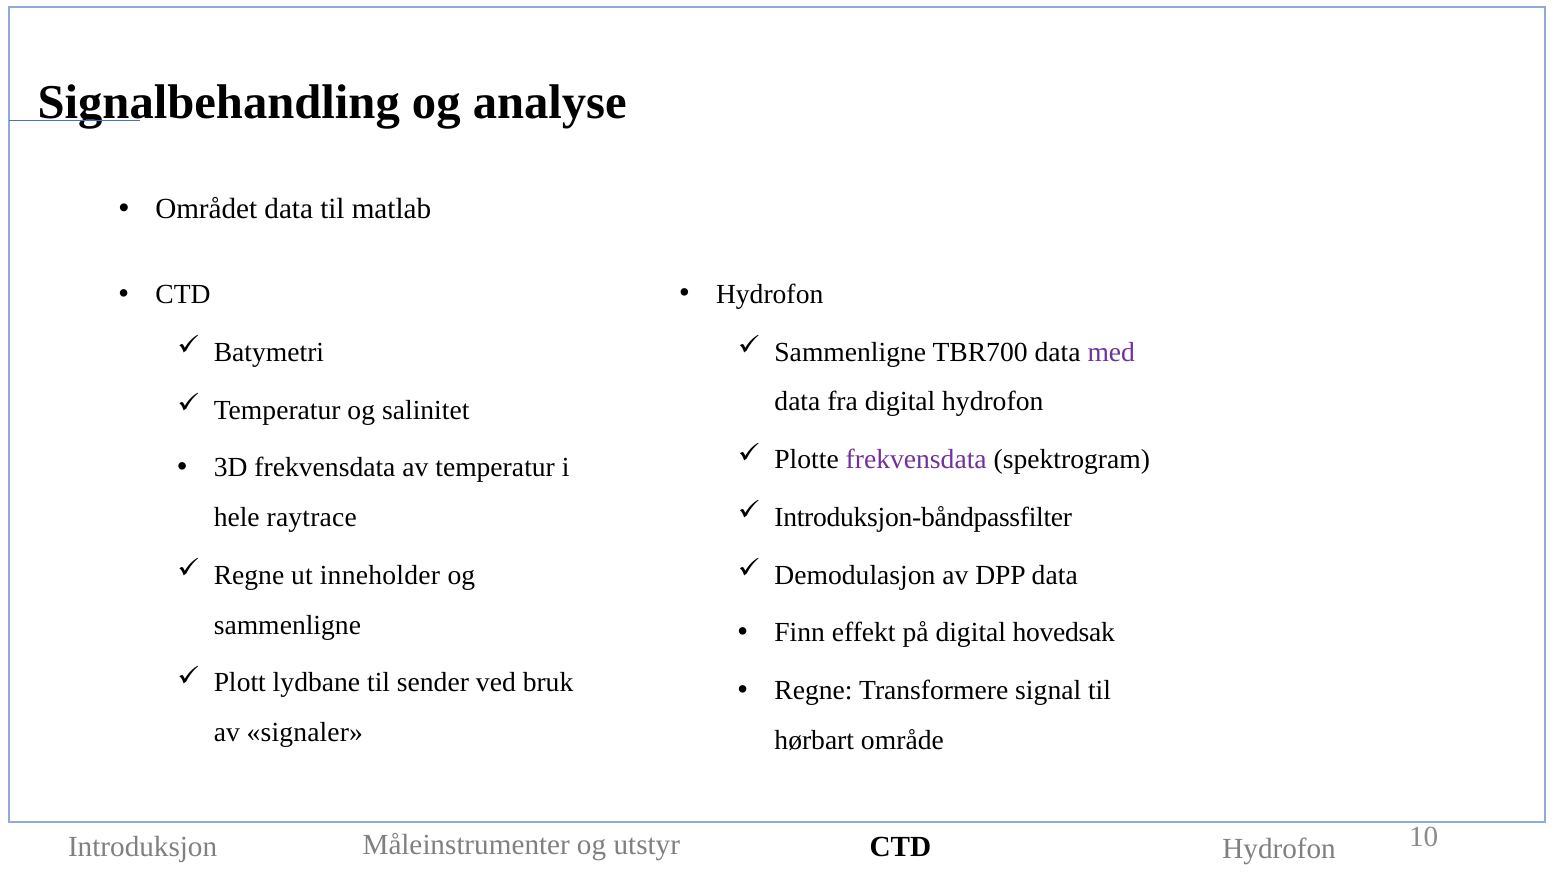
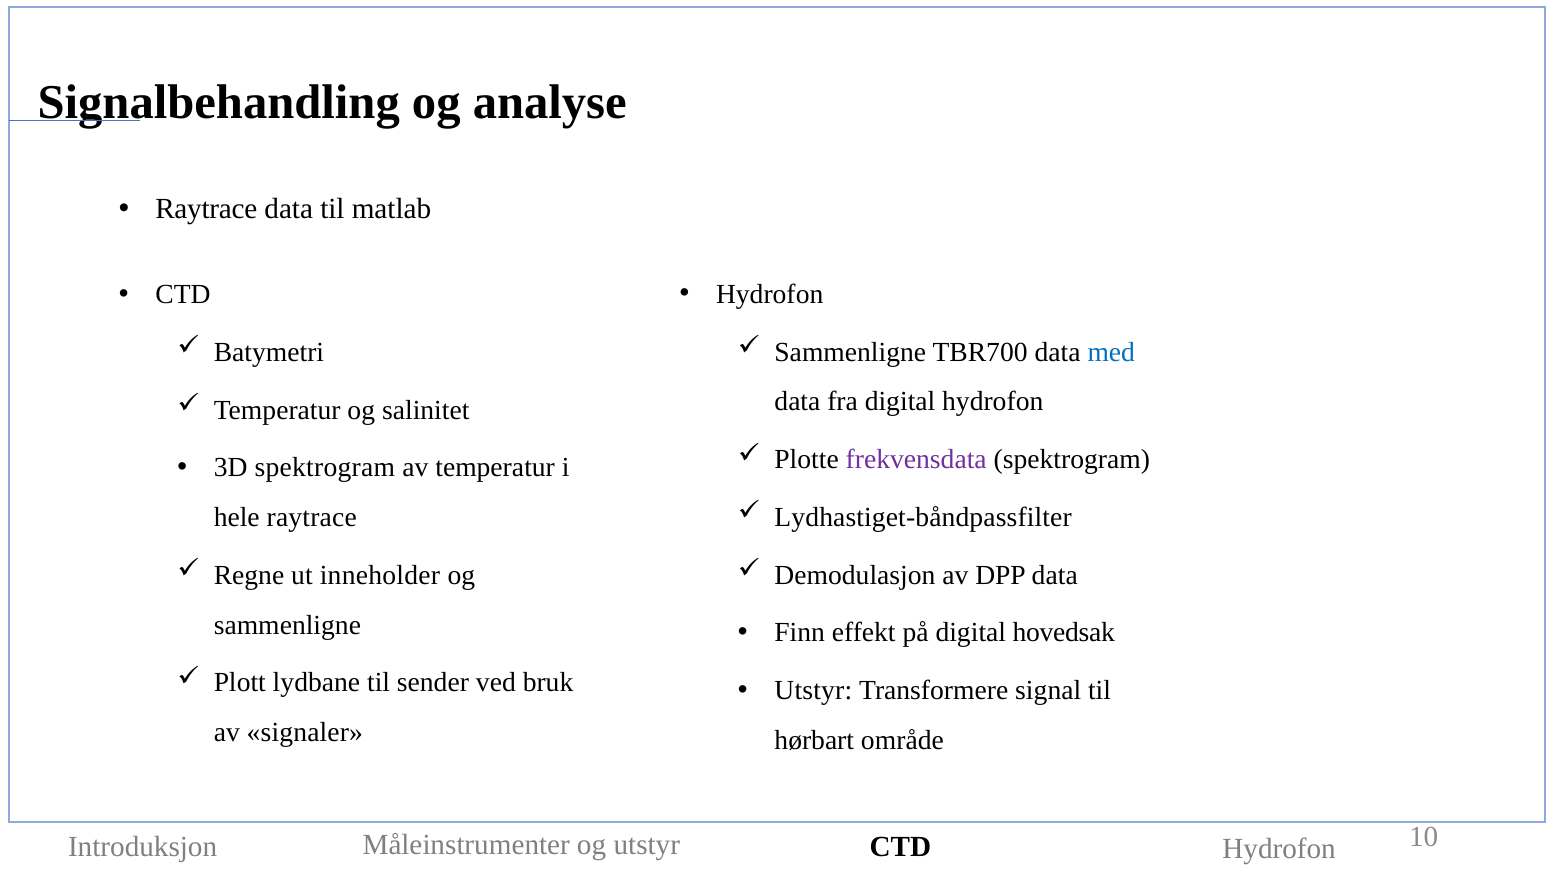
Området: Området -> Raytrace (206, 209)
med colour: purple -> blue (1111, 352)
3D frekvensdata: frekvensdata -> spektrogram (325, 468)
Introduksjon-båndpassfilter: Introduksjon-båndpassfilter -> Lydhastiget-båndpassfilter (923, 517)
Regne: Regne -> Utstyr (813, 690)
